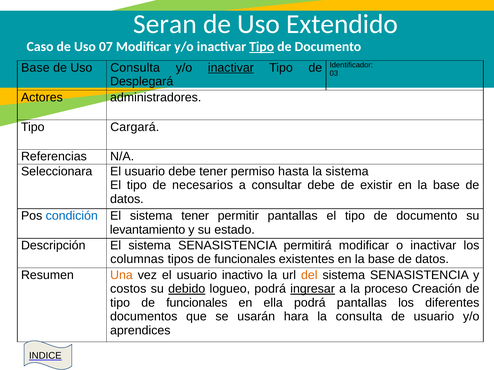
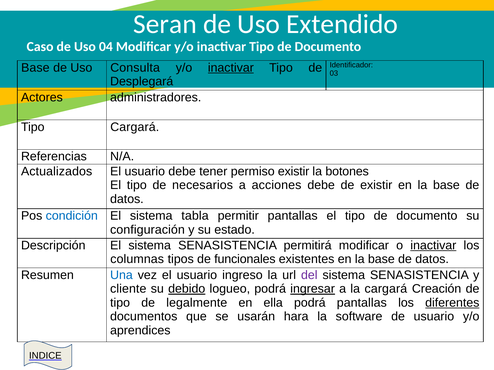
07: 07 -> 04 (106, 47)
Tipo underline: present -> none (262, 47)
Seleccionara: Seleccionara -> Actualizados (57, 172)
permiso hasta: hasta -> existir (294, 172)
la sistema: sistema -> botones (347, 172)
consultar: consultar -> acciones (277, 185)
sistema tener: tener -> tabla (195, 216)
levantamiento: levantamiento -> configuración (147, 230)
inactivar underline: none -> present (433, 246)
Una colour: orange -> blue (121, 275)
inactivo: inactivo -> ingreso (242, 275)
del colour: orange -> purple (309, 275)
costos: costos -> cliente (128, 289)
la proceso: proceso -> cargará (386, 289)
tipo de funcionales: funcionales -> legalmente (197, 303)
diferentes underline: none -> present (452, 303)
la consulta: consulta -> software (359, 317)
